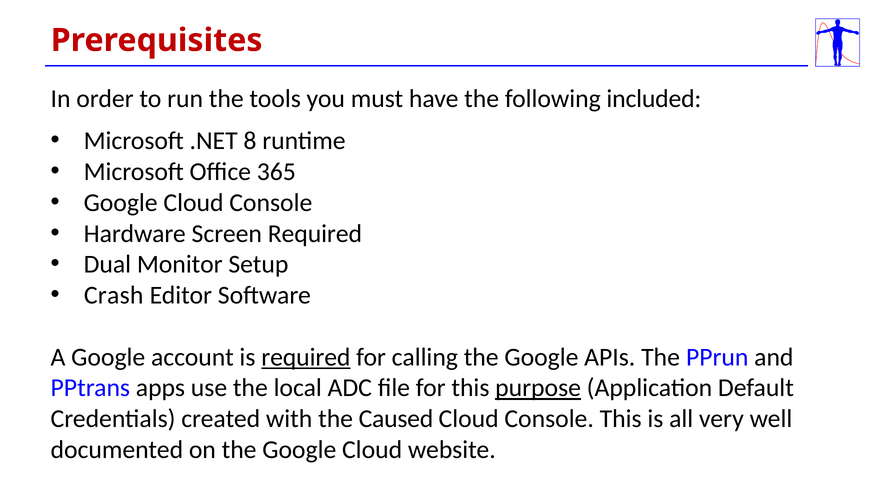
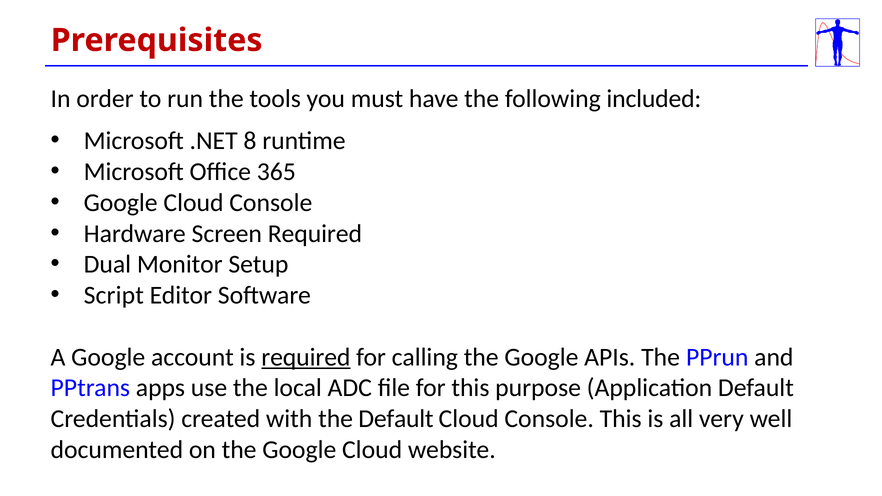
Crash: Crash -> Script (114, 295)
purpose underline: present -> none (538, 388)
the Caused: Caused -> Default (396, 419)
